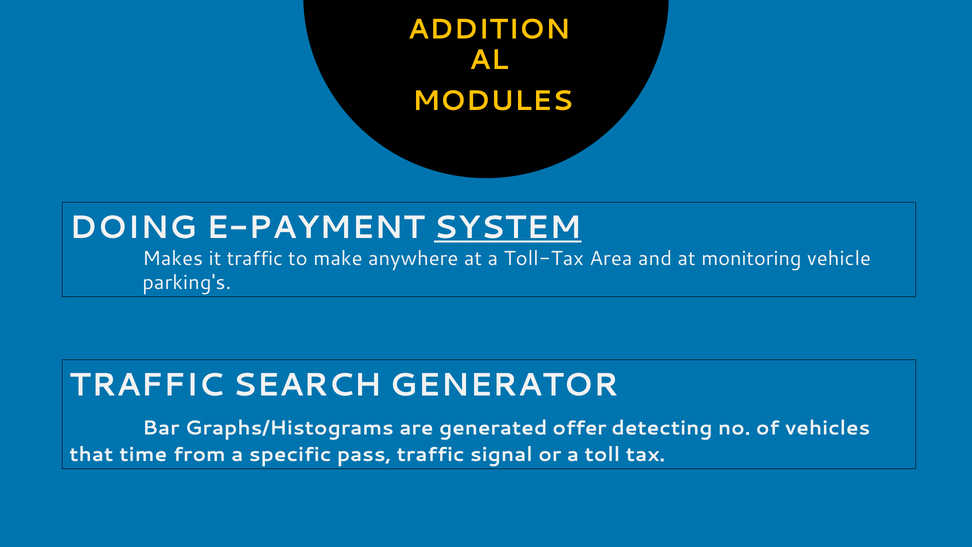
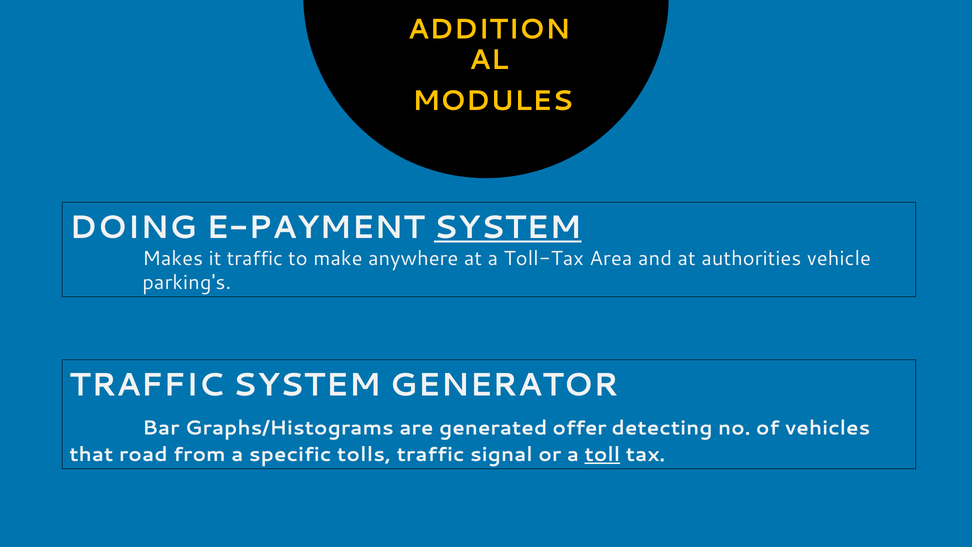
monitoring: monitoring -> authorities (751, 258)
TRAFFIC SEARCH: SEARCH -> SYSTEM (307, 385)
time: time -> road (143, 454)
pass: pass -> tolls (364, 454)
toll underline: none -> present (602, 454)
